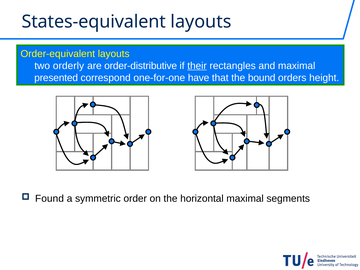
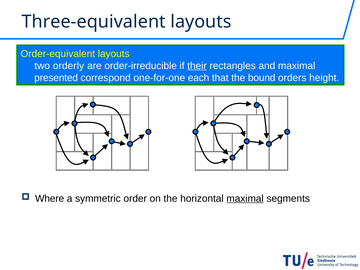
States-equivalent: States-equivalent -> Three-equivalent (94, 22)
order-distributive: order-distributive -> order-irreducible (141, 66)
have: have -> each (199, 78)
Found: Found -> Where (50, 198)
maximal underline: none -> present (245, 198)
